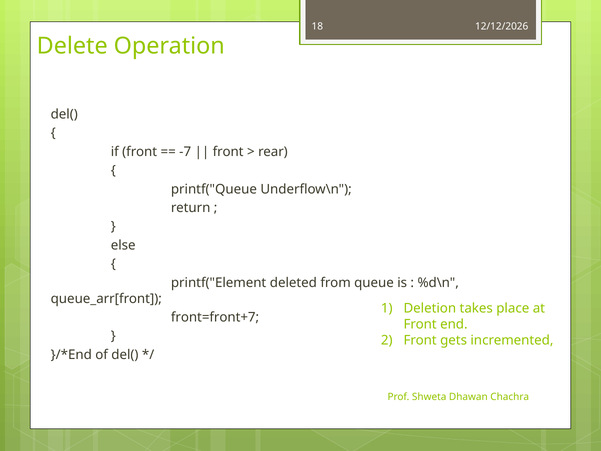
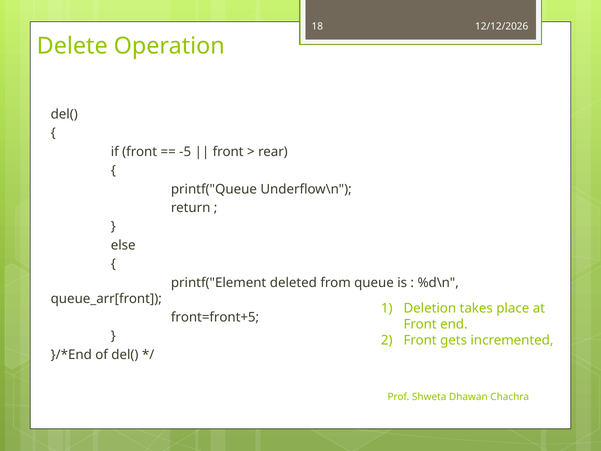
-7: -7 -> -5 (185, 152)
front=front+7: front=front+7 -> front=front+5 (215, 317)
